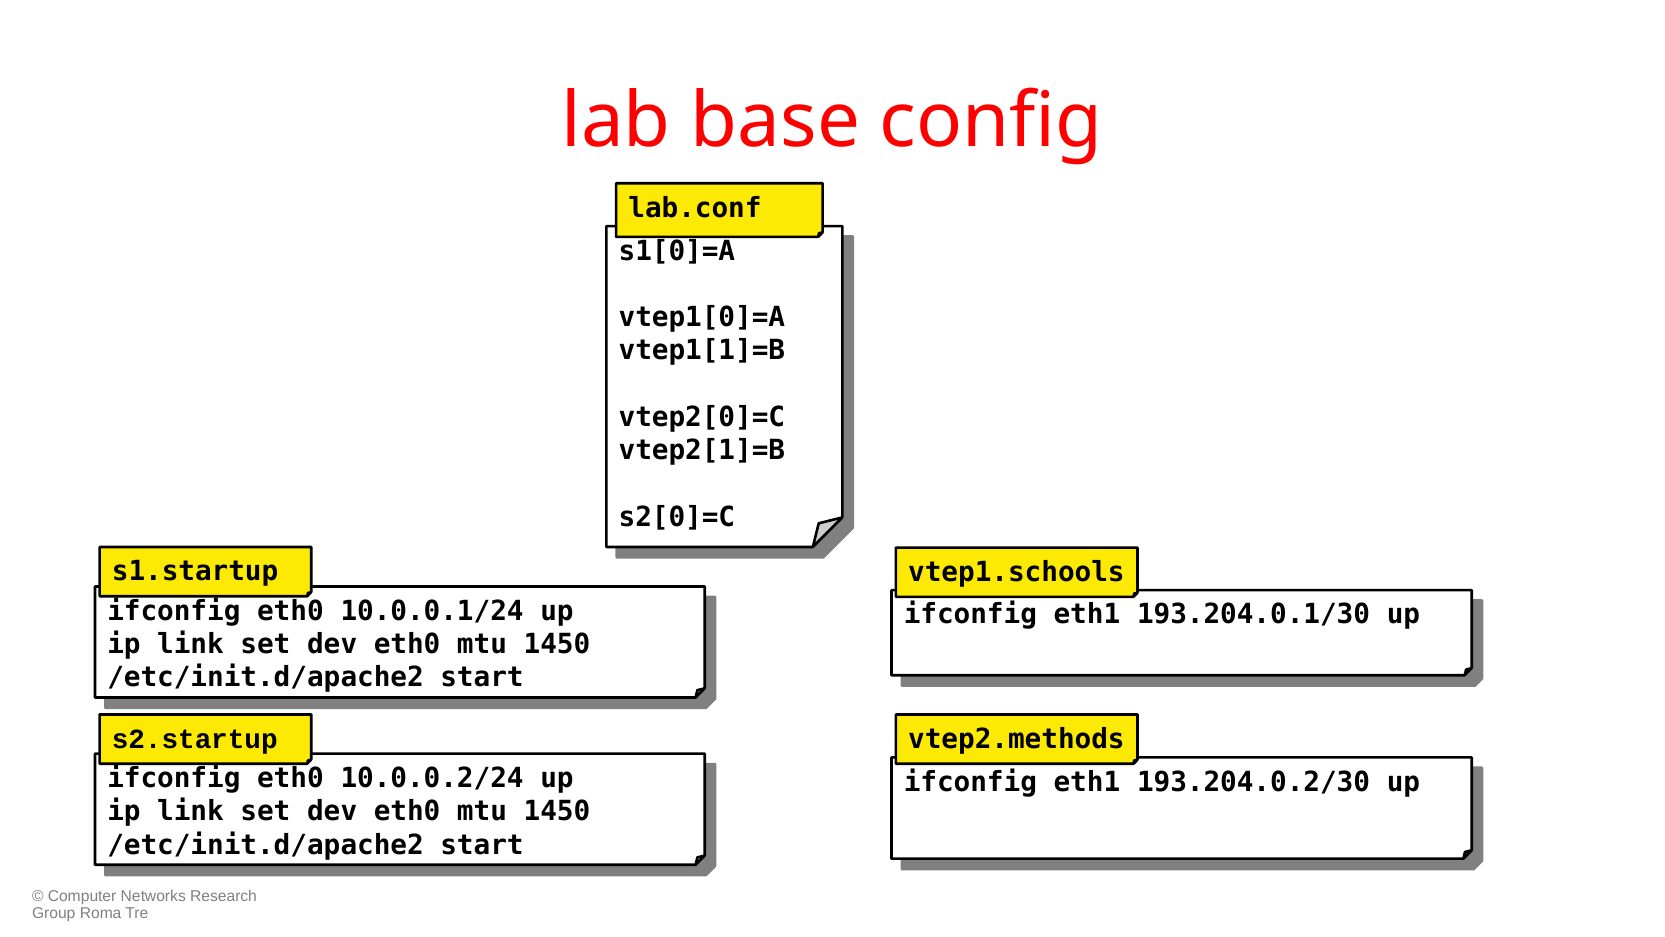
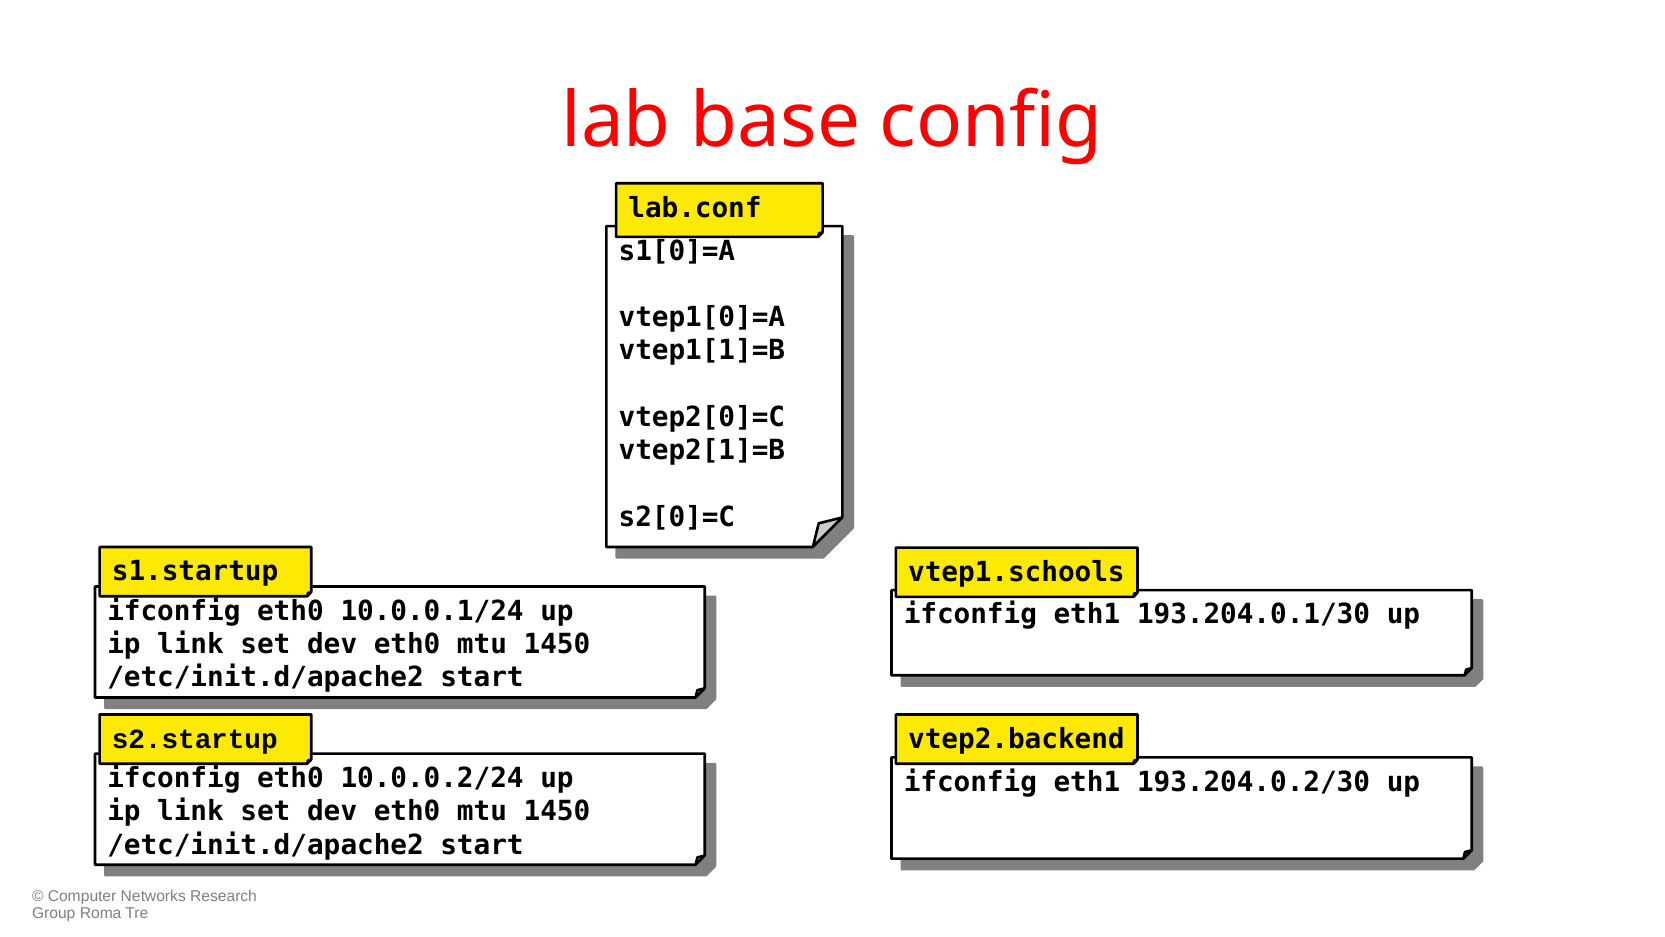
vtep2.methods: vtep2.methods -> vtep2.backend (1016, 739)
